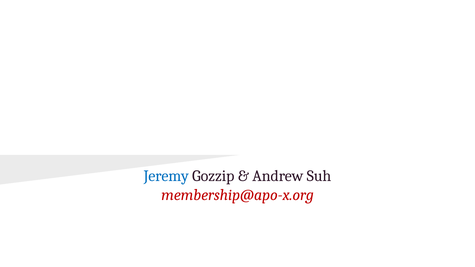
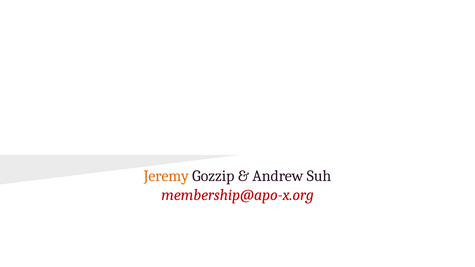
Jeremy colour: blue -> orange (166, 176)
